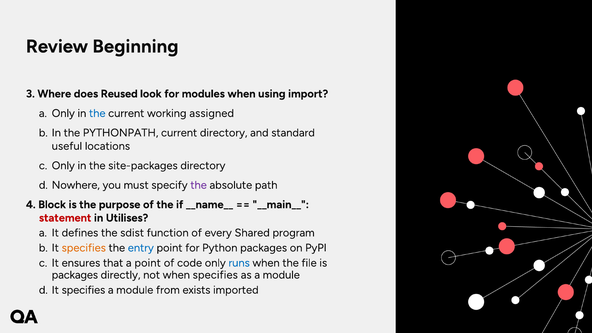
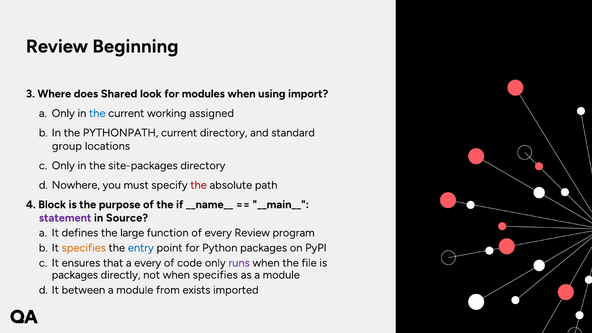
Reused: Reused -> Shared (119, 94)
useful: useful -> group (67, 146)
the colour: purple -> red (199, 185)
statement colour: red -> purple (65, 218)
Utilises: Utilises -> Source (127, 218)
sdist: sdist -> large (132, 233)
every Shared: Shared -> Review (252, 233)
a point: point -> every (148, 263)
runs colour: blue -> purple (239, 263)
specifies: specifies -> between (83, 290)
